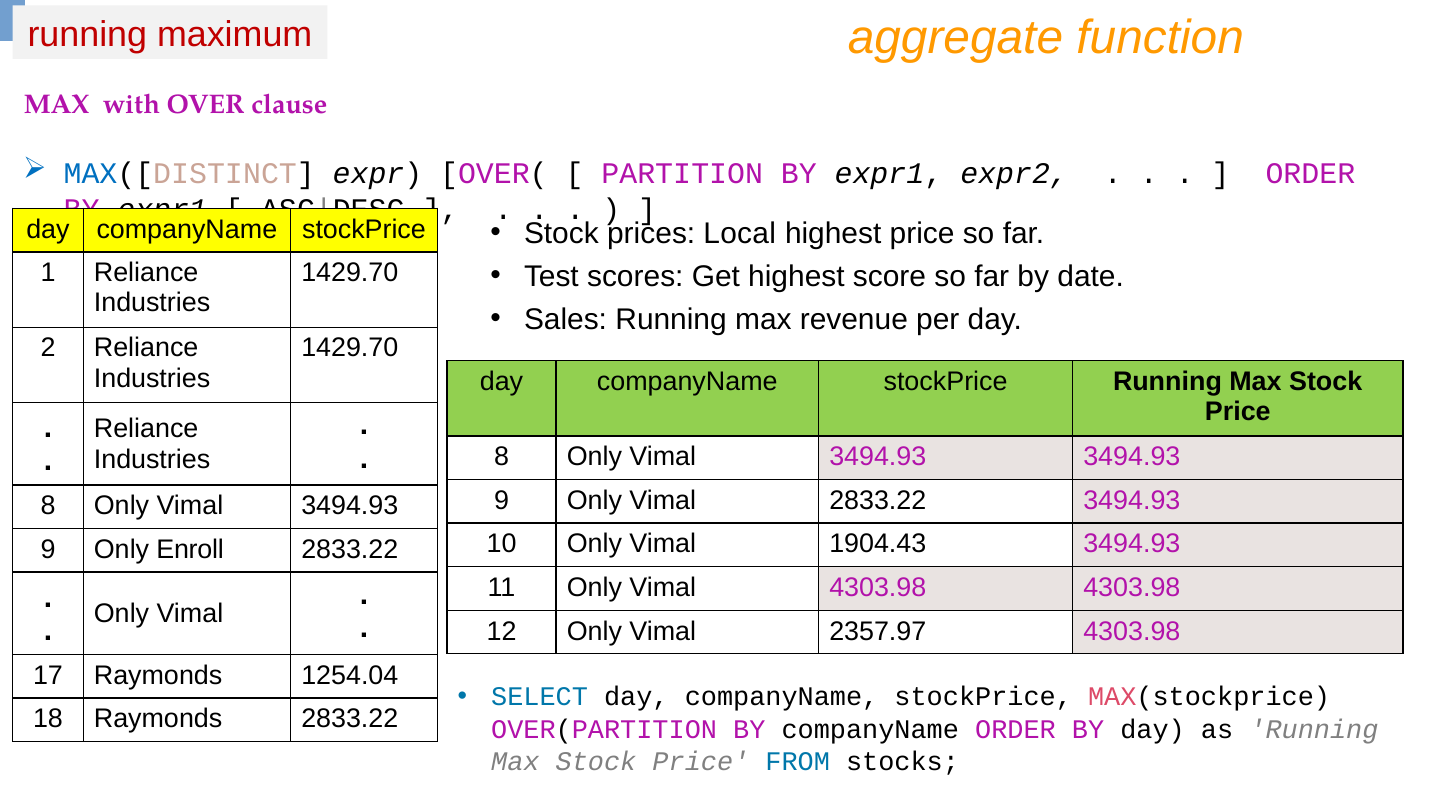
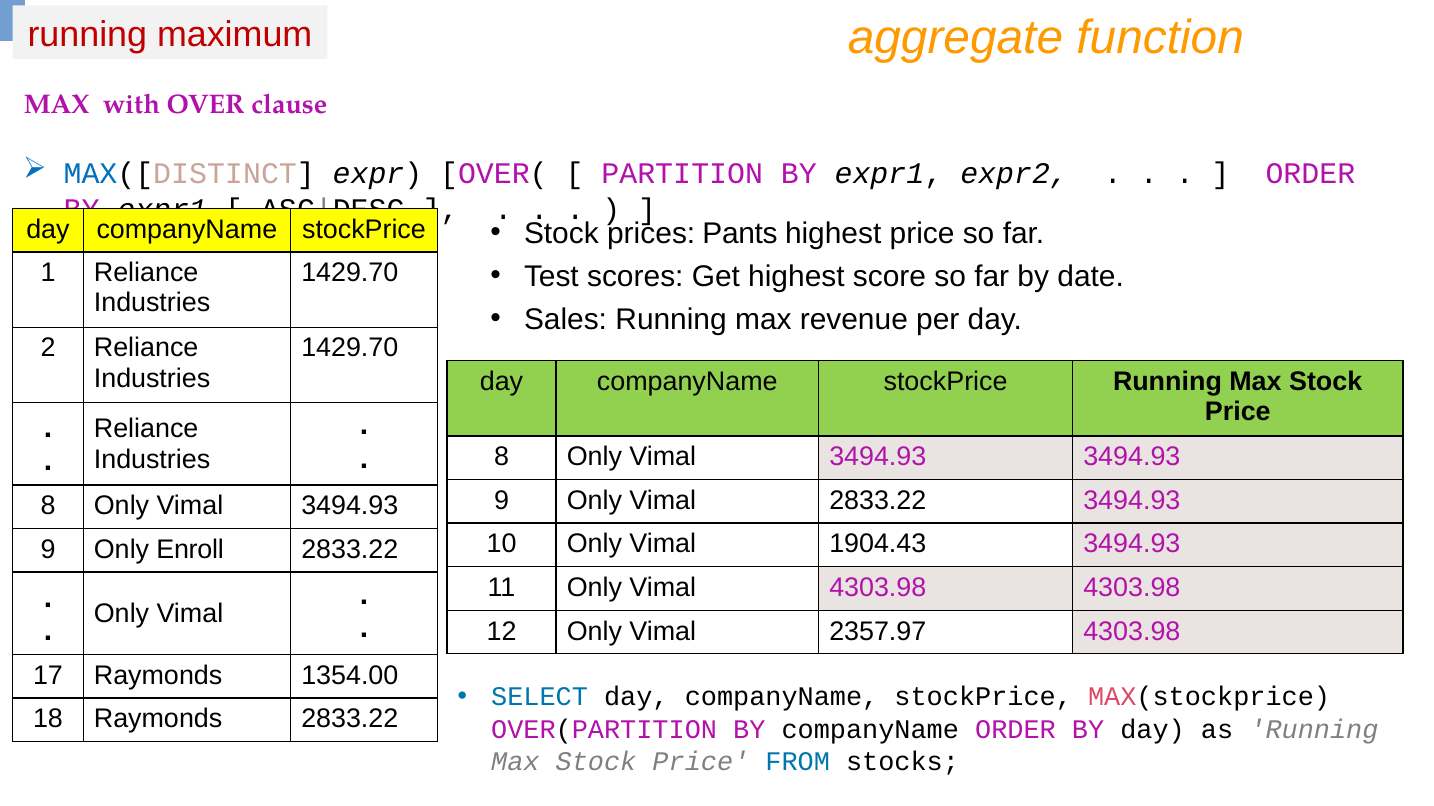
Local: Local -> Pants (740, 234)
1254.04: 1254.04 -> 1354.00 (350, 676)
